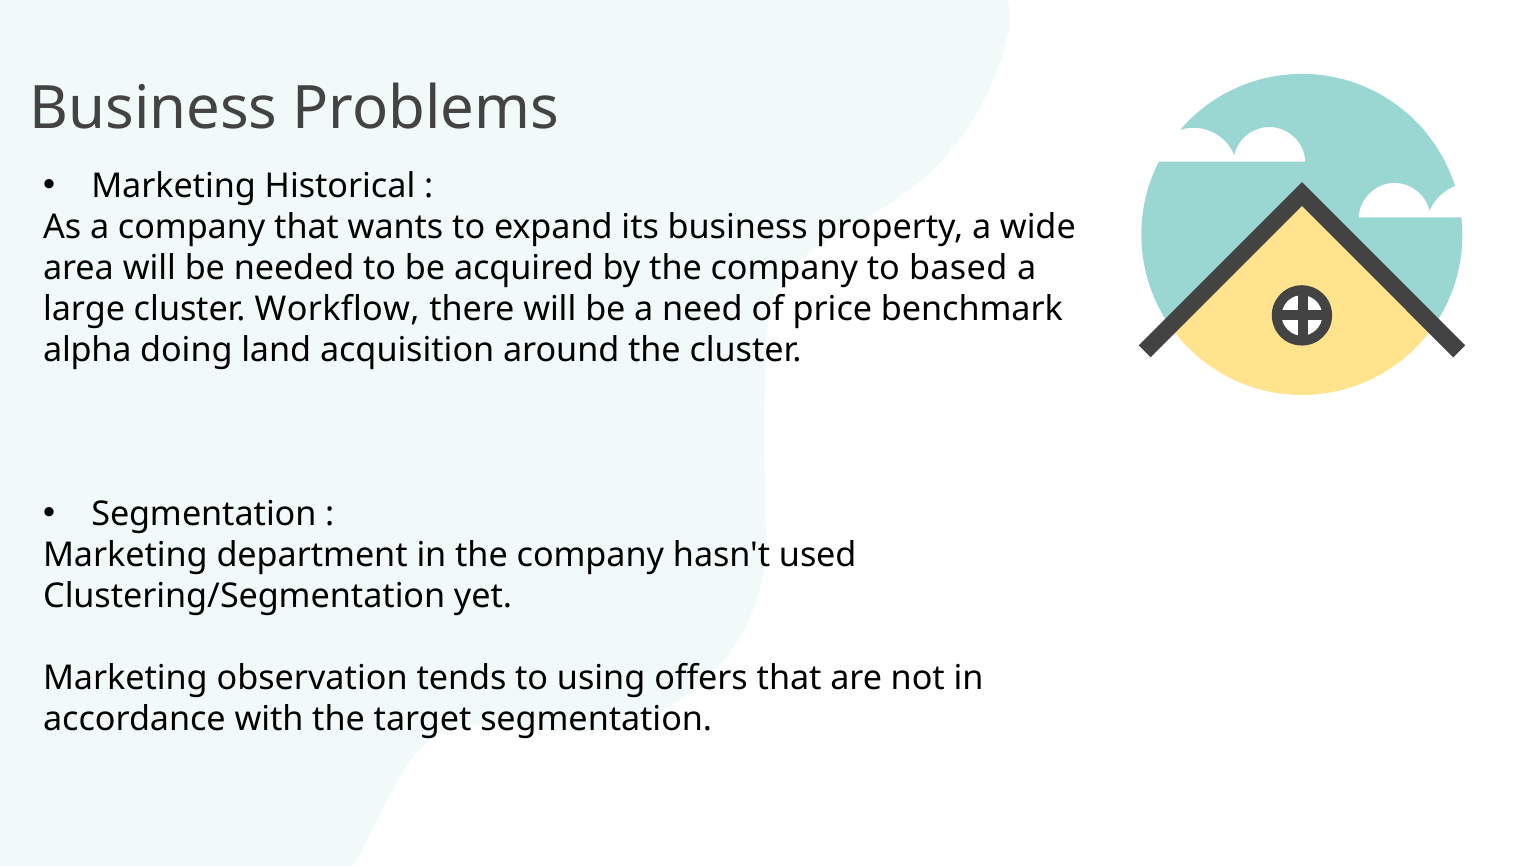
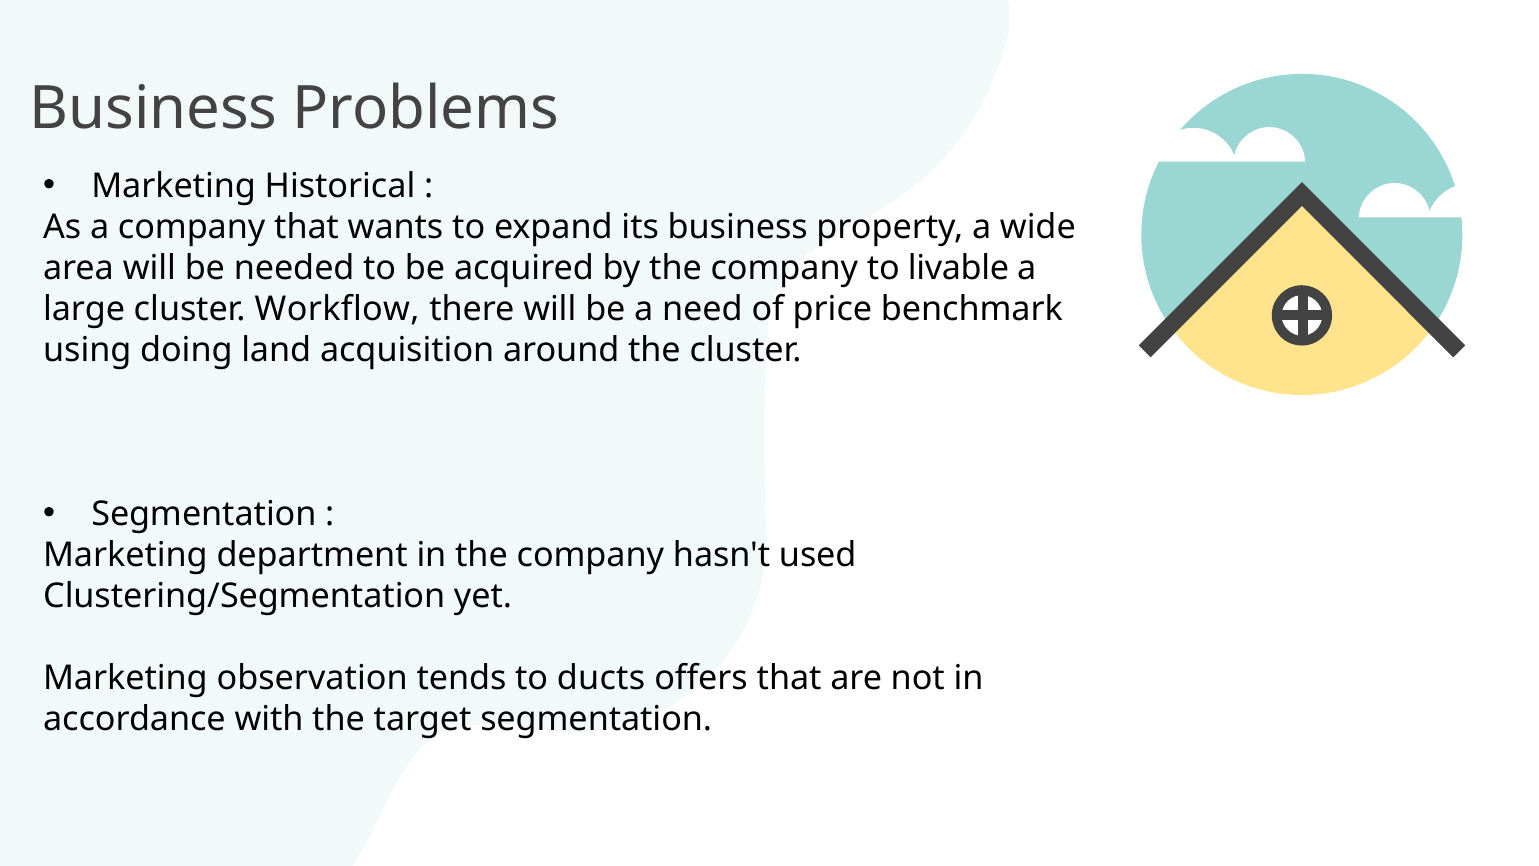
based: based -> livable (959, 268)
alpha: alpha -> using (87, 350)
using: using -> ducts (601, 678)
